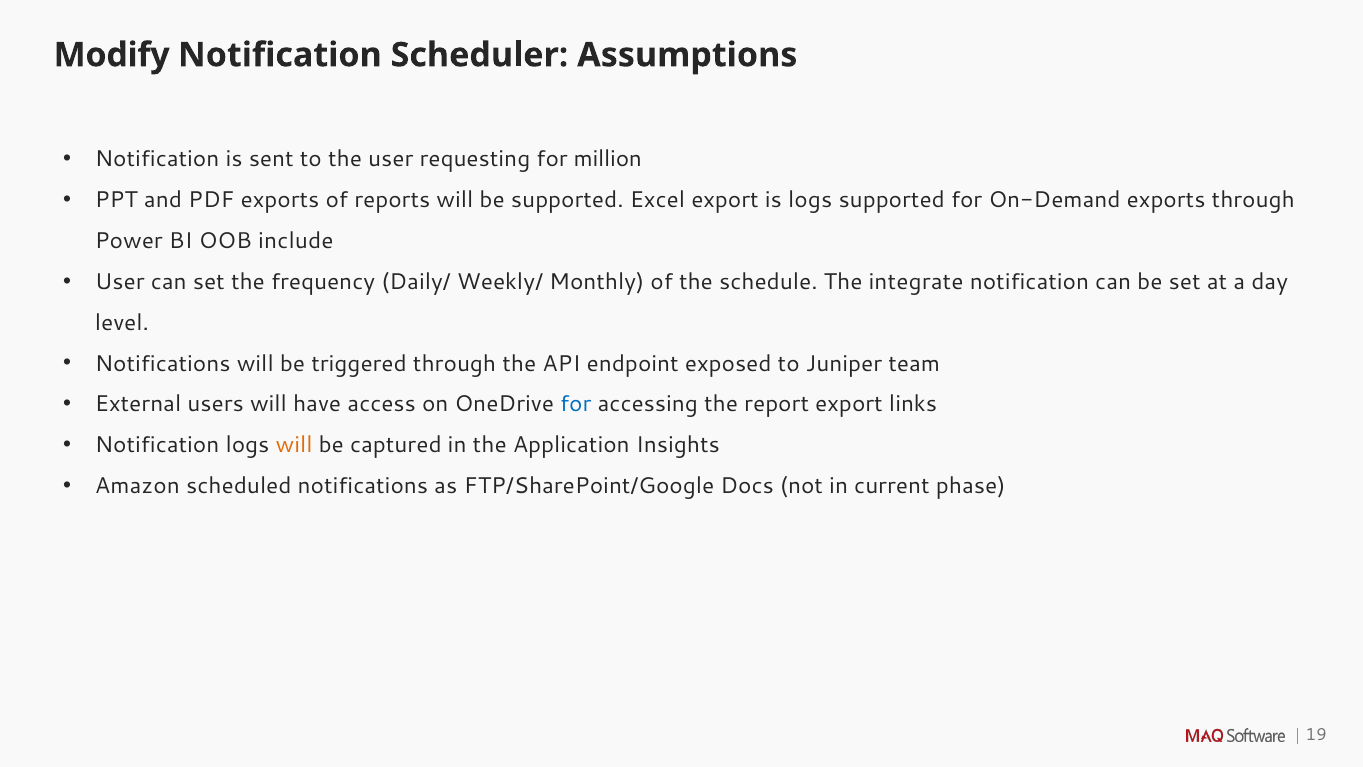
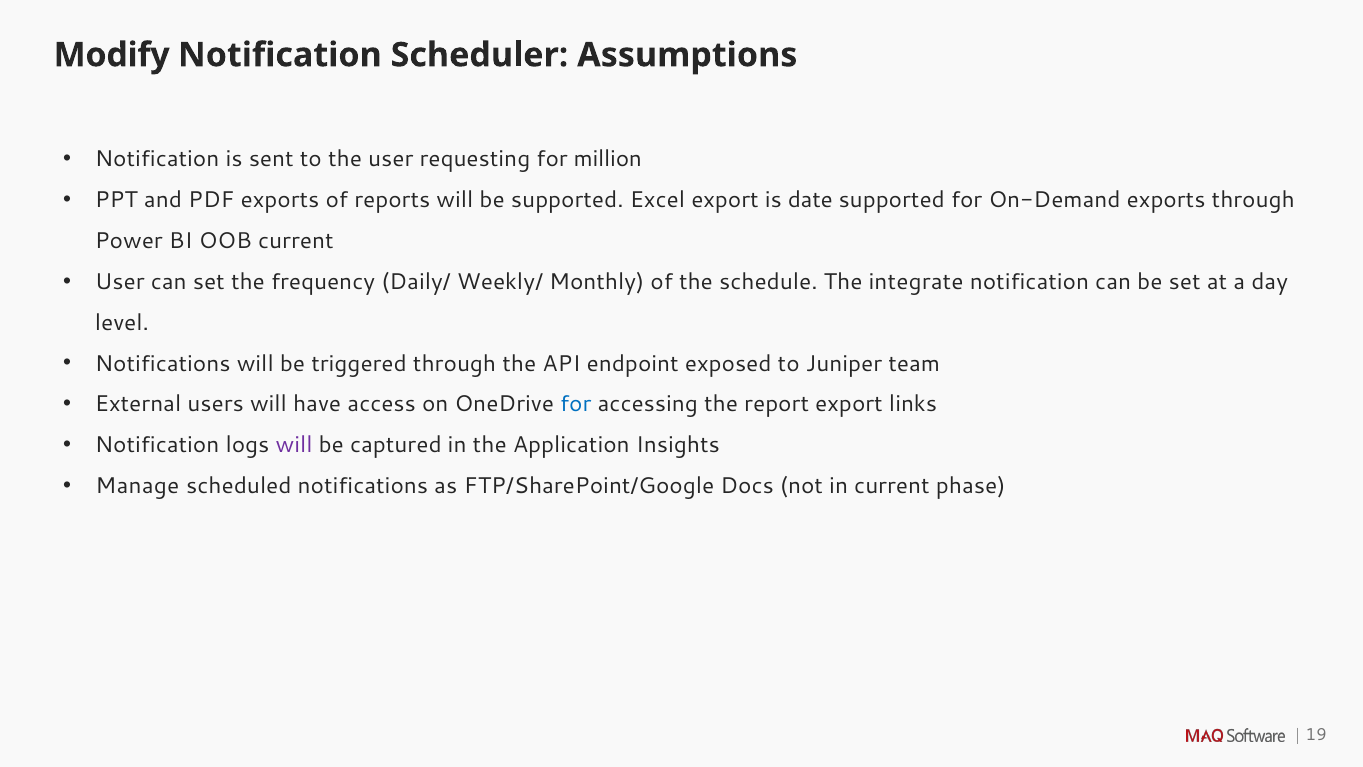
is logs: logs -> date (810, 200)
OOB include: include -> current (296, 241)
will colour: orange -> purple (294, 445)
Amazon: Amazon -> Manage (137, 486)
